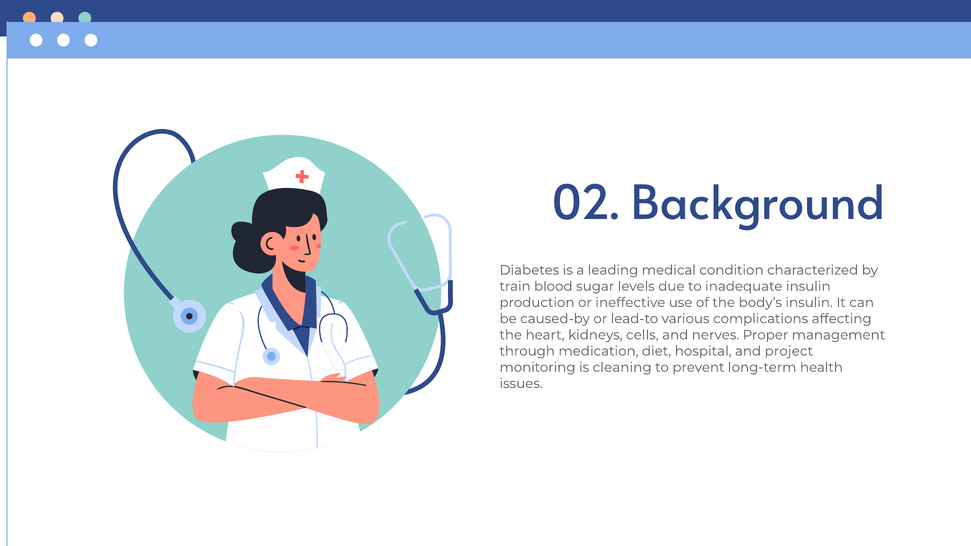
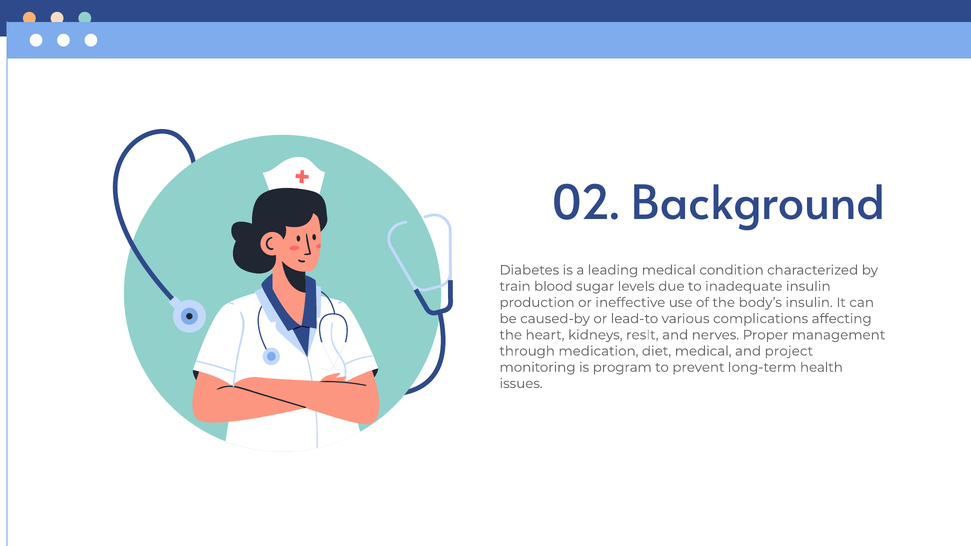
cells: cells -> reslt (642, 335)
diet hospital: hospital -> medical (703, 351)
cleaning: cleaning -> program (622, 367)
